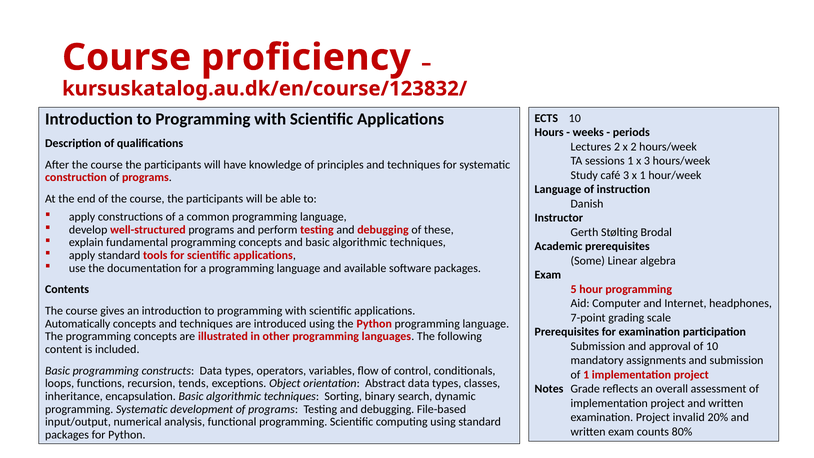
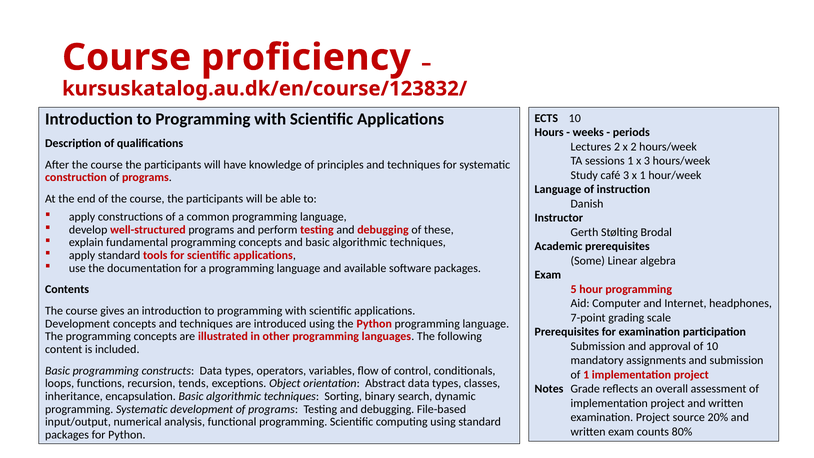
Automatically: Automatically -> Development (78, 324)
invalid: invalid -> source (689, 417)
